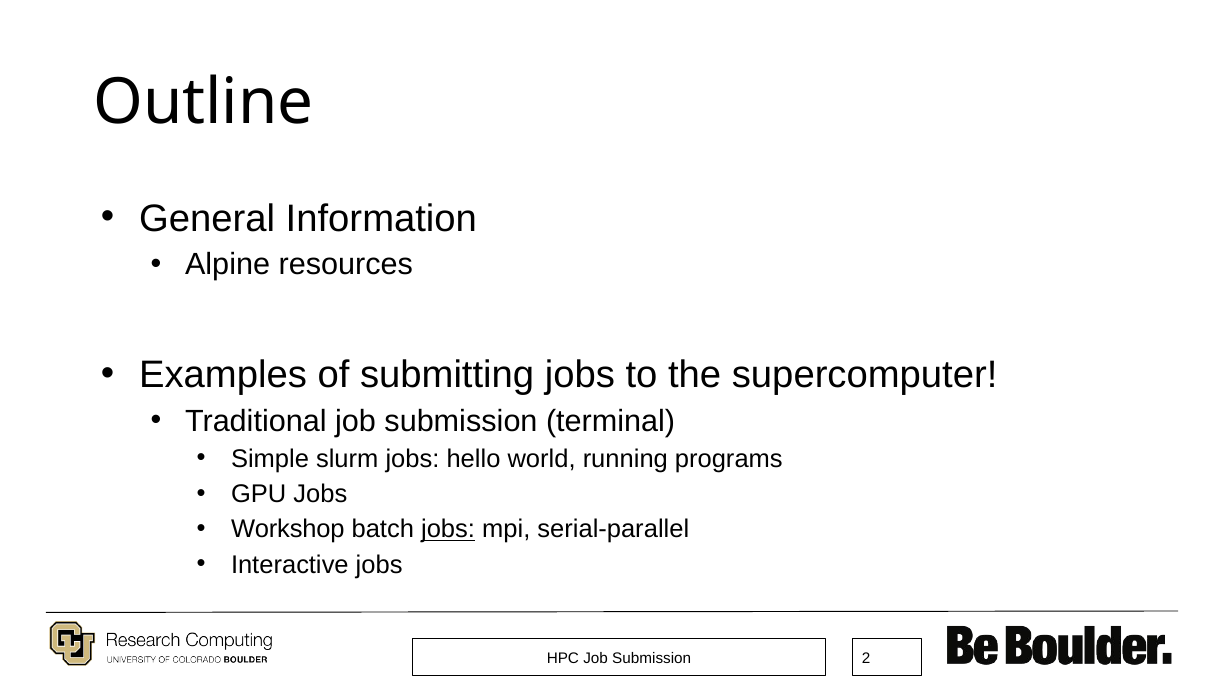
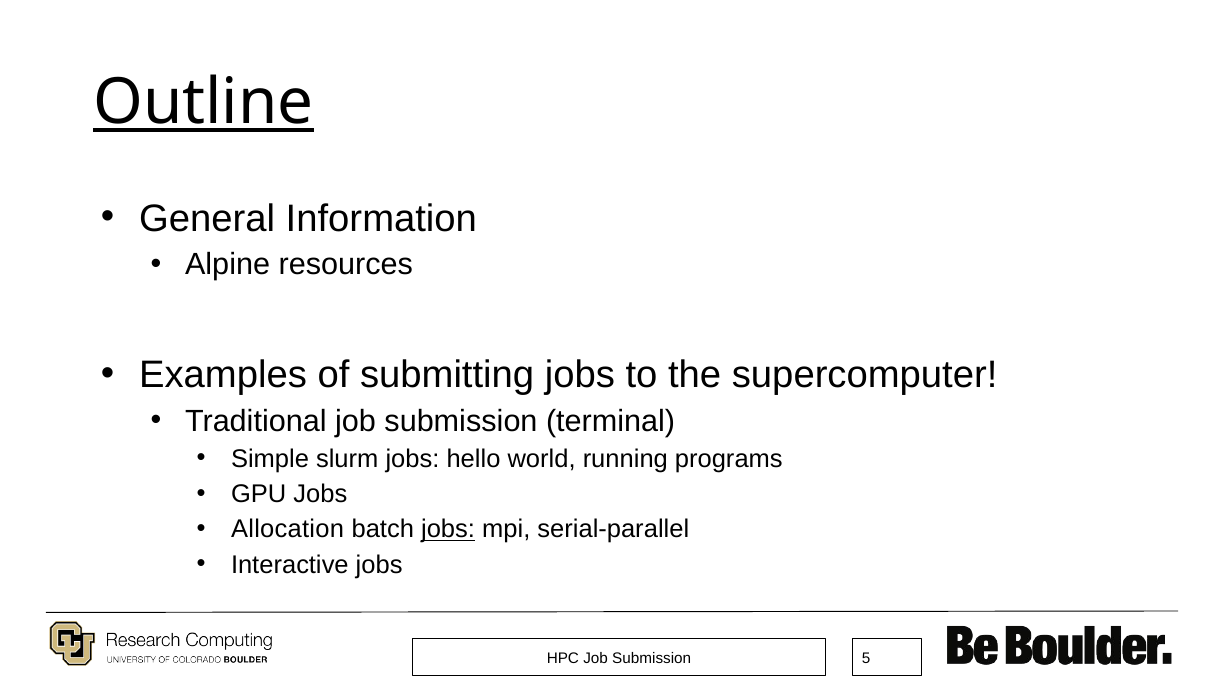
Outline underline: none -> present (203, 103)
Workshop: Workshop -> Allocation (288, 529)
2: 2 -> 5 (866, 657)
